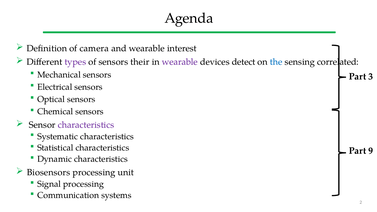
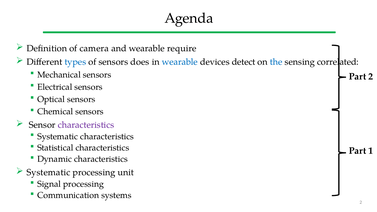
interest: interest -> require (182, 48)
types colour: purple -> blue (75, 62)
their: their -> does (140, 62)
wearable colour: purple -> blue (180, 62)
Part 3: 3 -> 2 (371, 76)
9: 9 -> 1 (371, 151)
Biosensors: Biosensors -> Systematic (48, 173)
